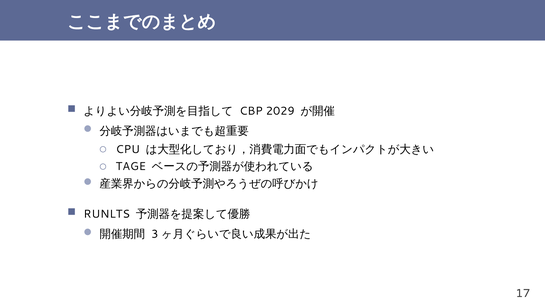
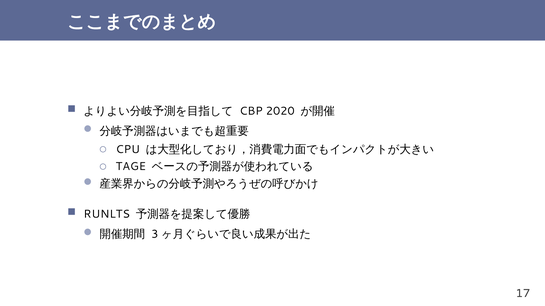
2029: 2029 -> 2020 (280, 111)
